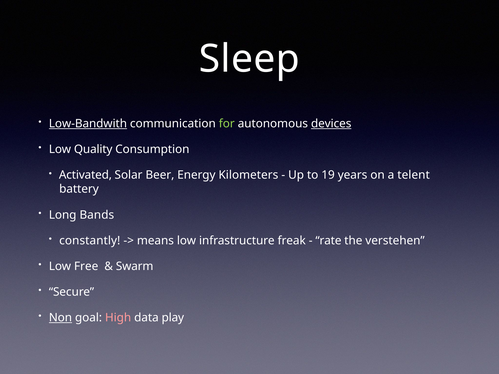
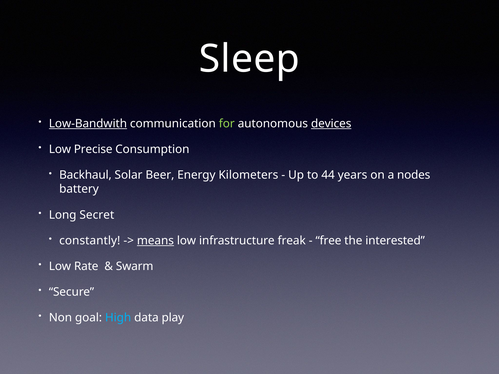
Quality: Quality -> Precise (93, 149)
Activated: Activated -> Backhaul (85, 175)
19: 19 -> 44 (328, 175)
telent: telent -> nodes (414, 175)
Bands: Bands -> Secret (97, 215)
means underline: none -> present (155, 241)
rate: rate -> free (328, 241)
verstehen: verstehen -> interested (395, 241)
Free: Free -> Rate (86, 266)
Non underline: present -> none (60, 318)
High colour: pink -> light blue (118, 318)
